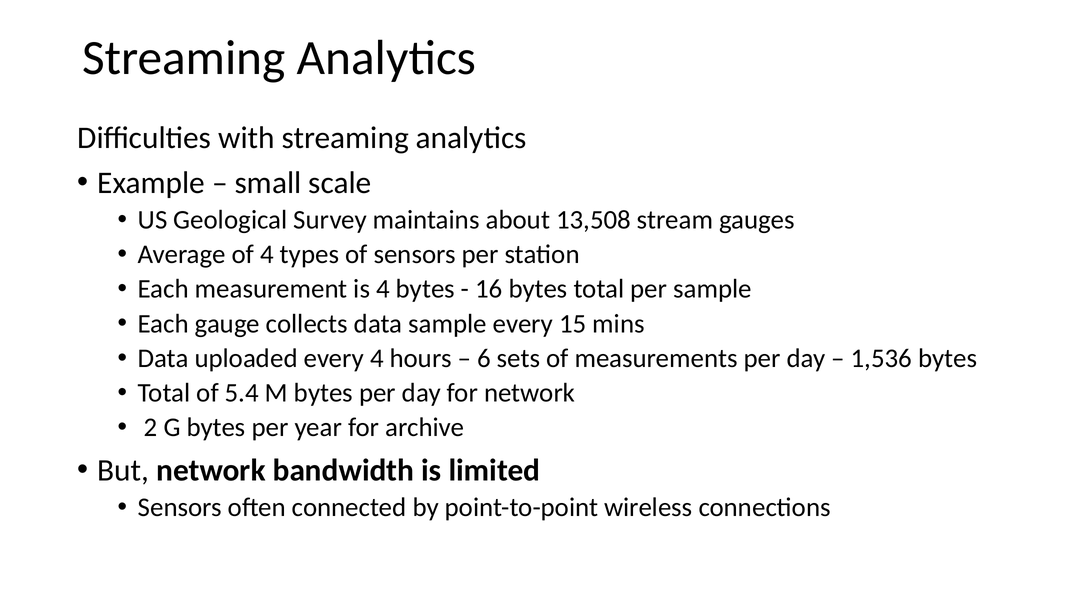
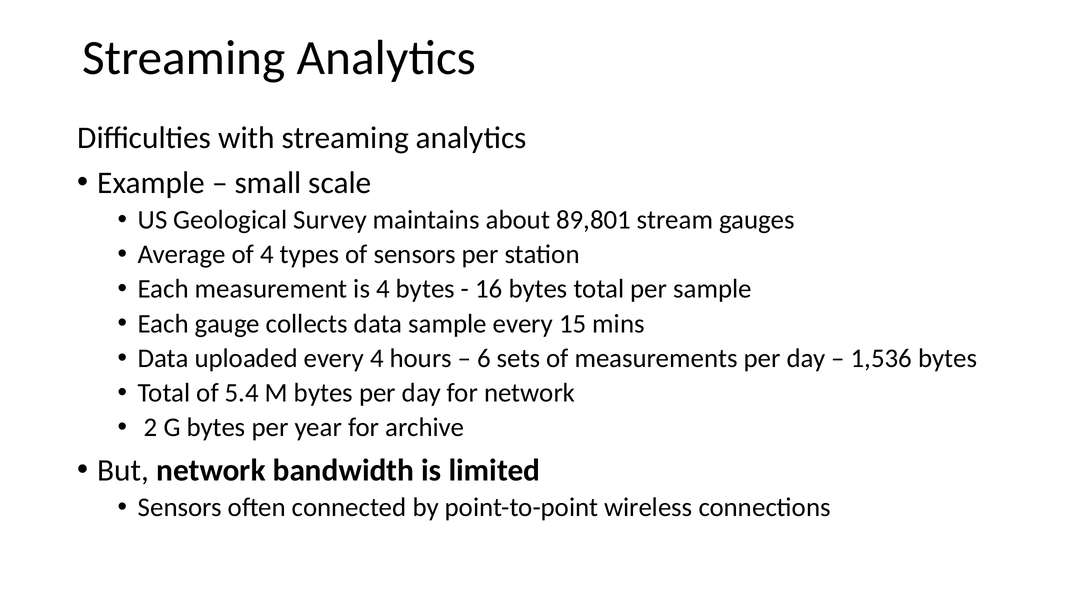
13,508: 13,508 -> 89,801 (594, 220)
